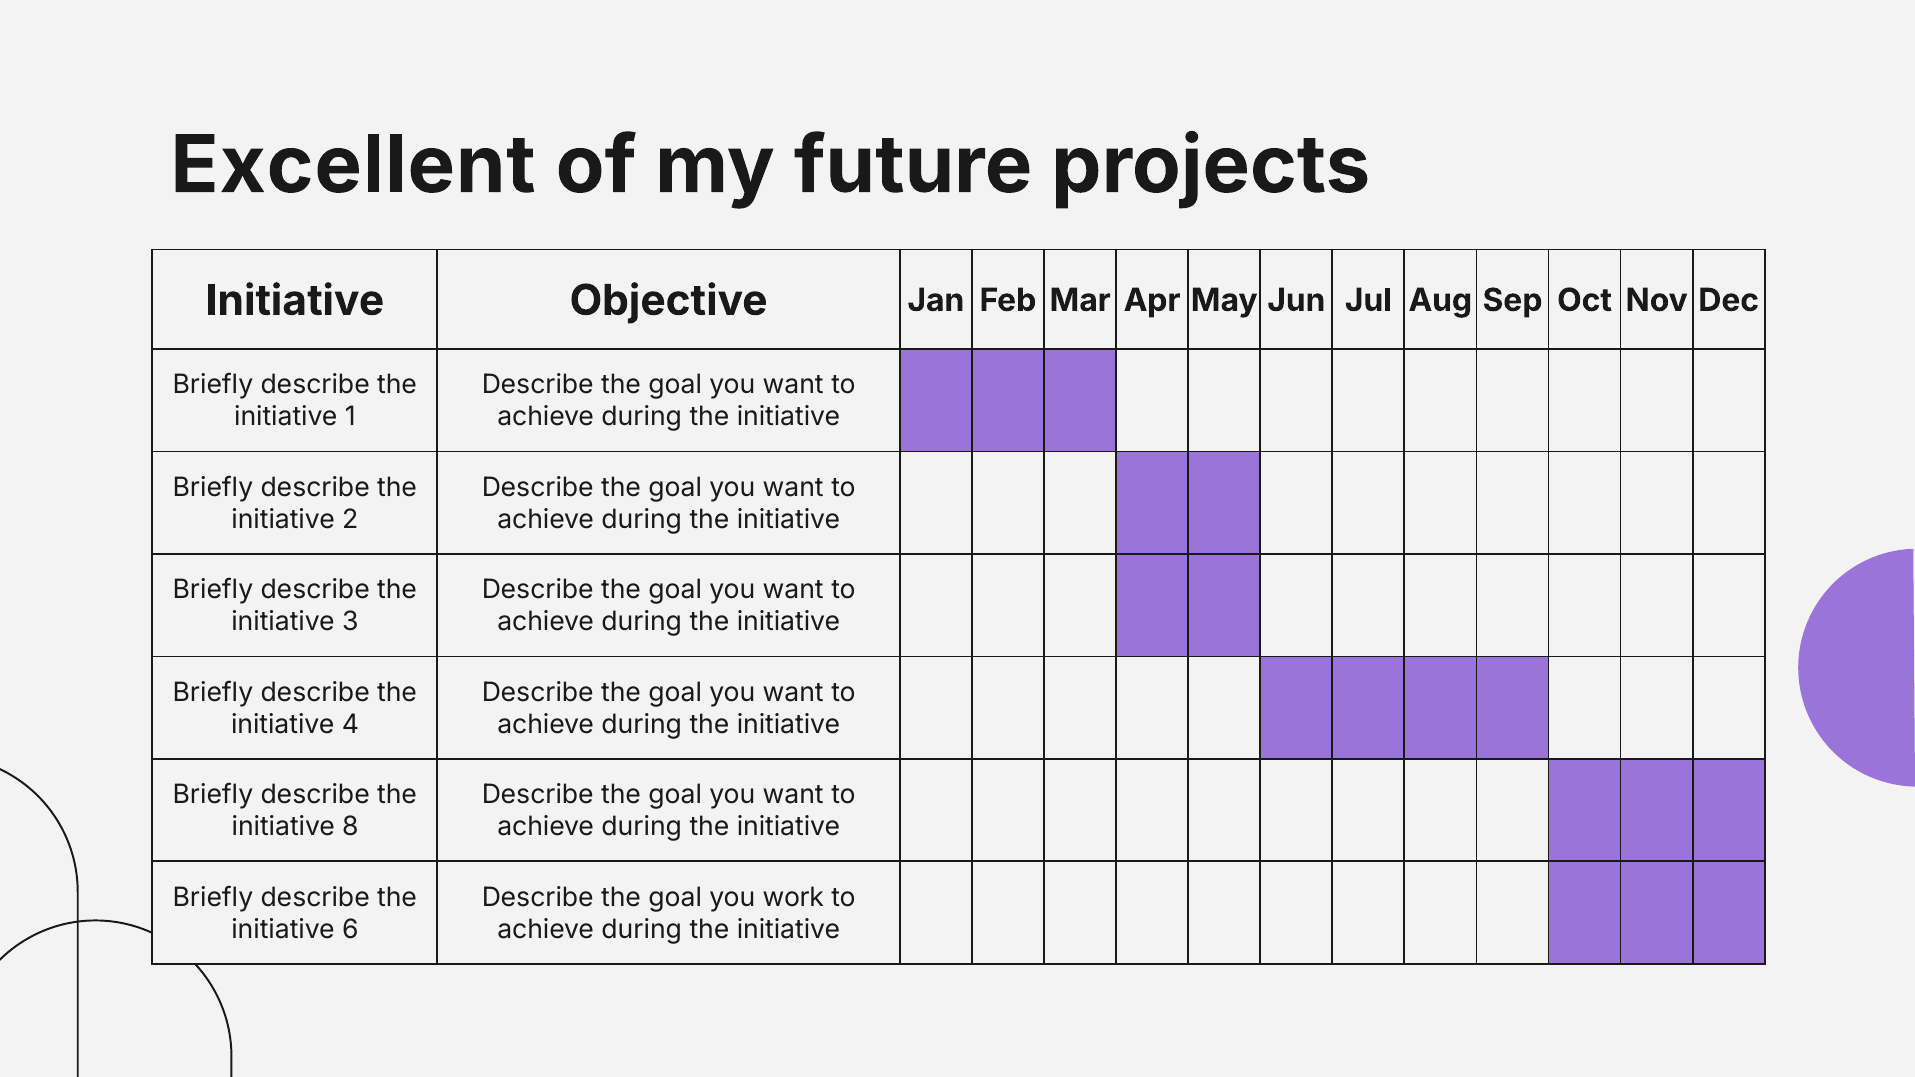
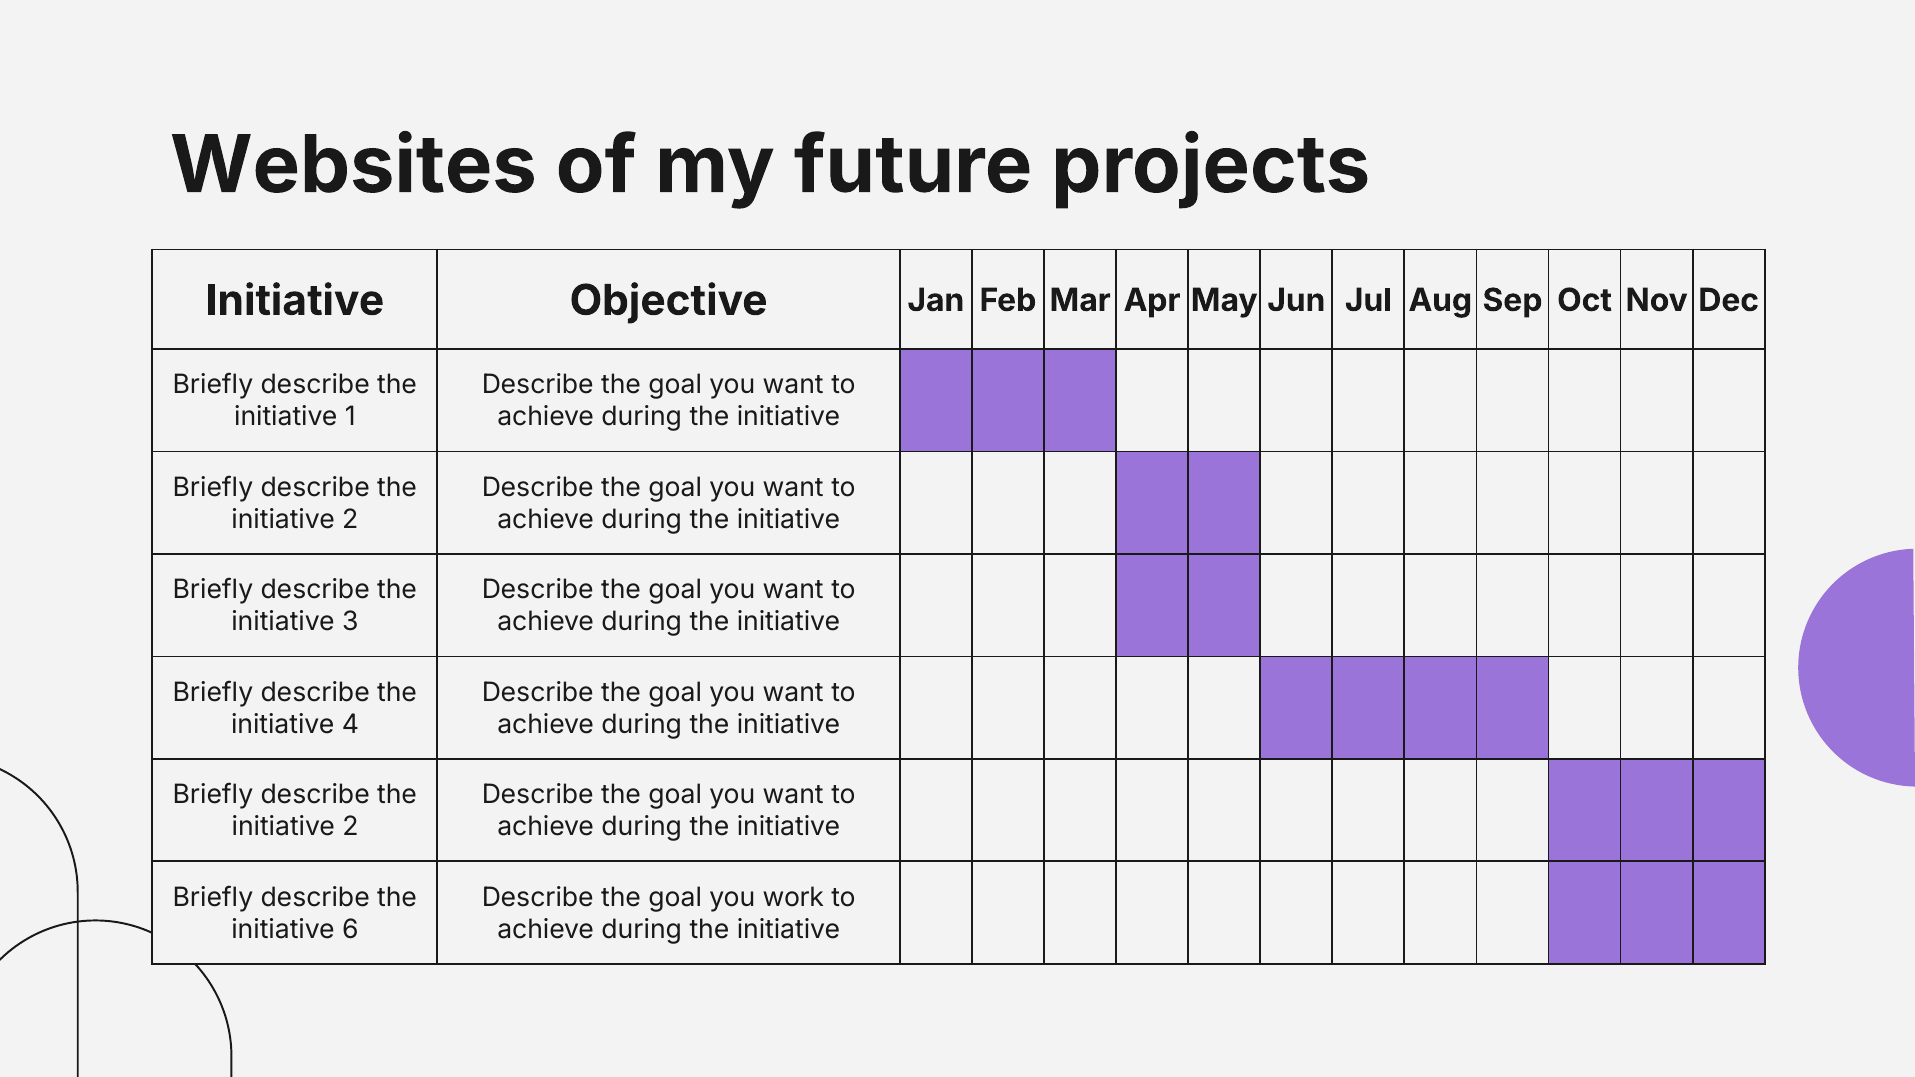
Excellent: Excellent -> Websites (353, 166)
8: 8 -> 2 (350, 827)
